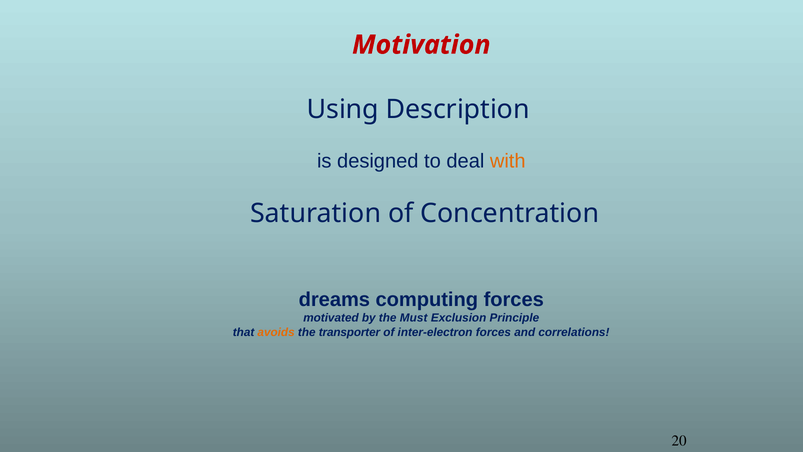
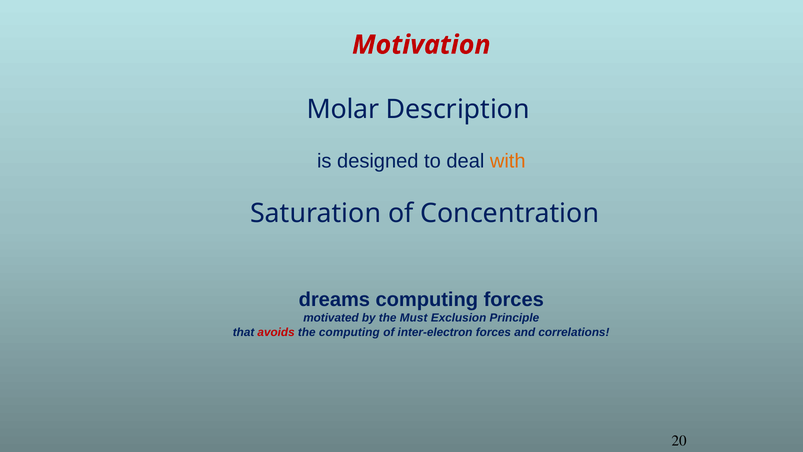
Using: Using -> Molar (343, 109)
avoids colour: orange -> red (276, 332)
the transporter: transporter -> computing (349, 332)
